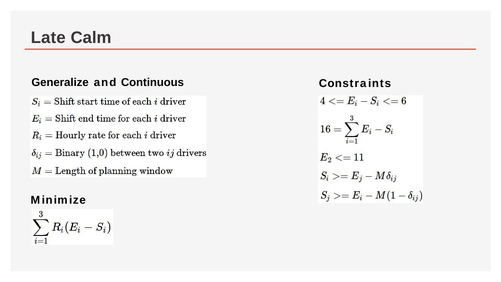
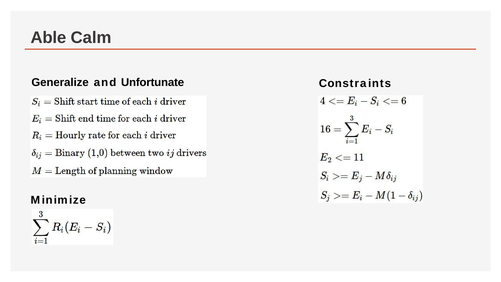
Late: Late -> Able (48, 38)
Continuous: Continuous -> Unfortunate (153, 82)
